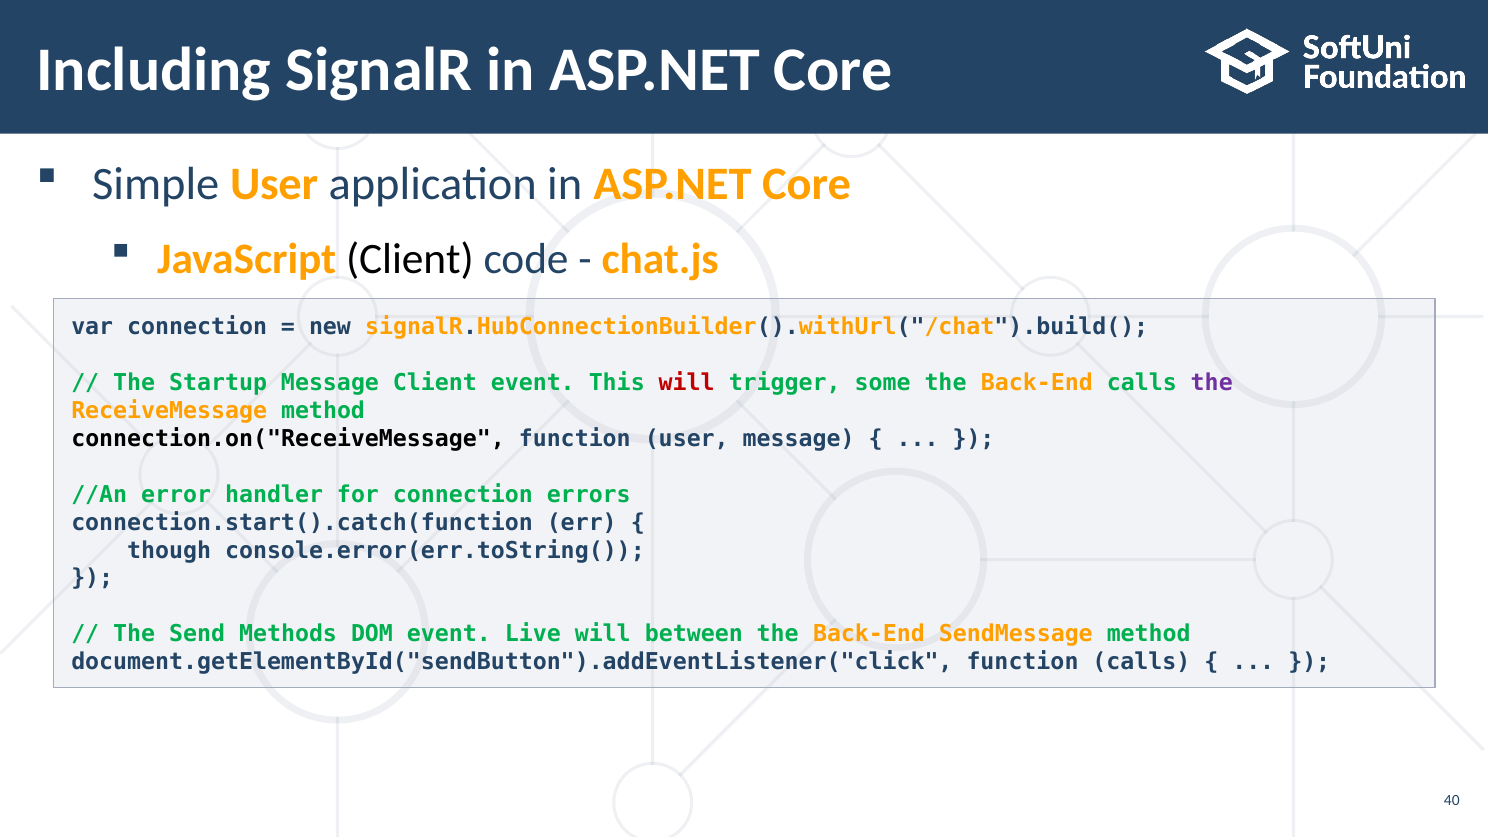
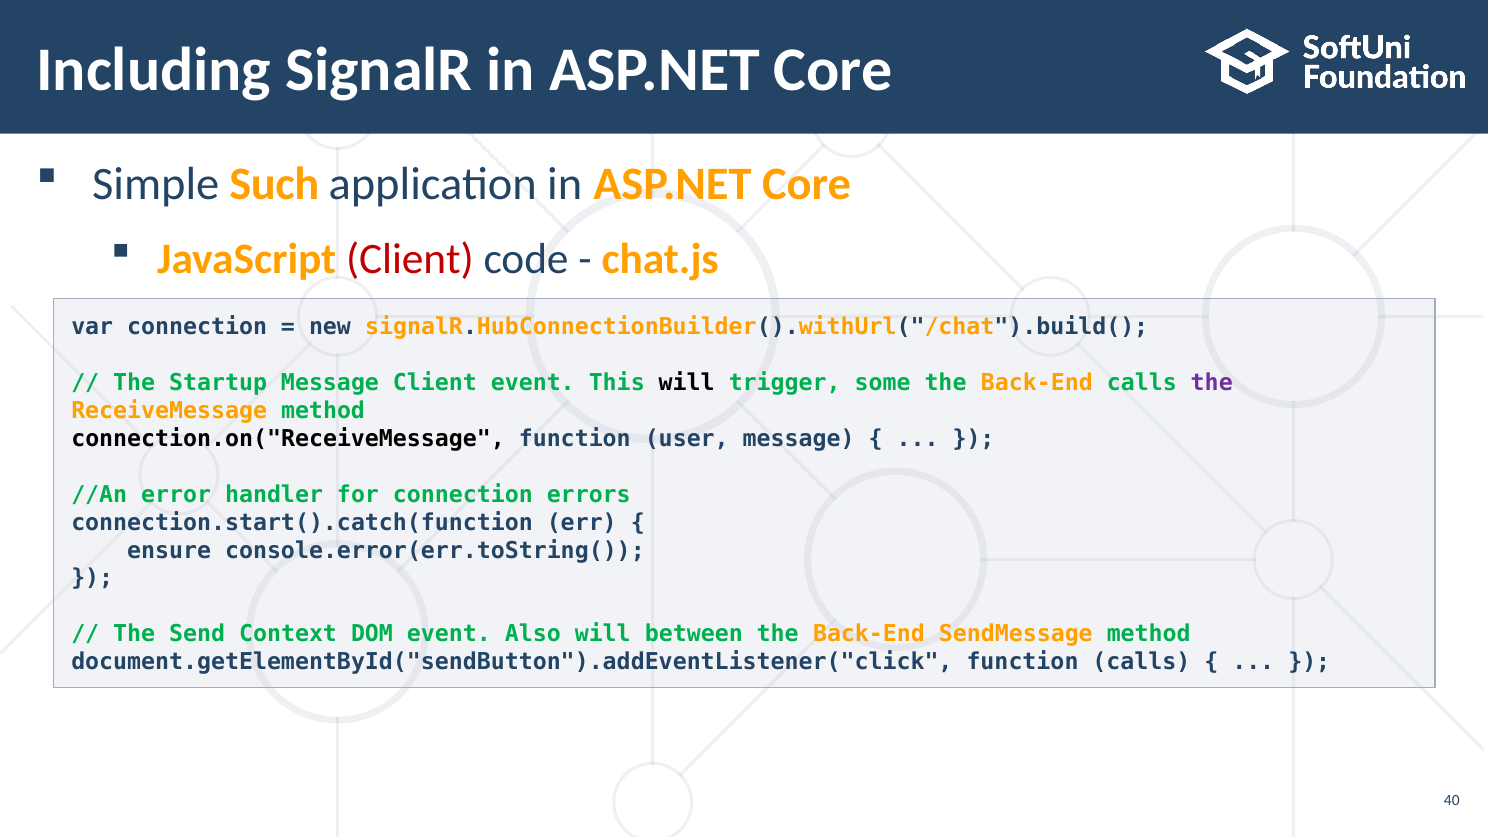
Simple User: User -> Such (274, 184)
Client colour: black -> red (410, 259)
will colour: red -> black (687, 383)
though: though -> ensure (169, 550)
Methods: Methods -> Context (288, 634)
Live: Live -> Also (533, 634)
